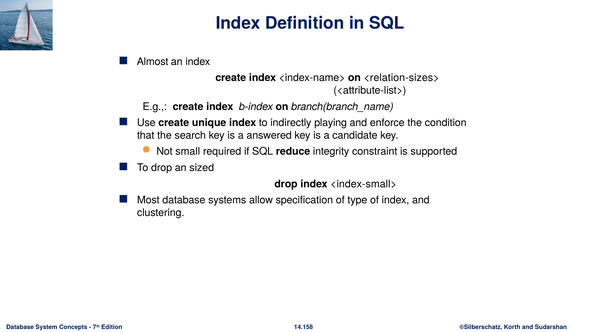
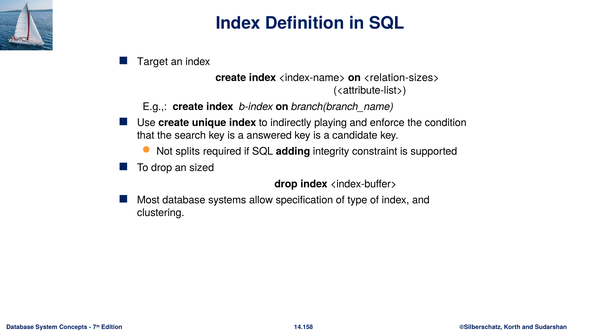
Almost: Almost -> Target (153, 62)
small: small -> splits (188, 151)
reduce: reduce -> adding (293, 151)
<index-small>: <index-small> -> <index-buffer> (364, 184)
